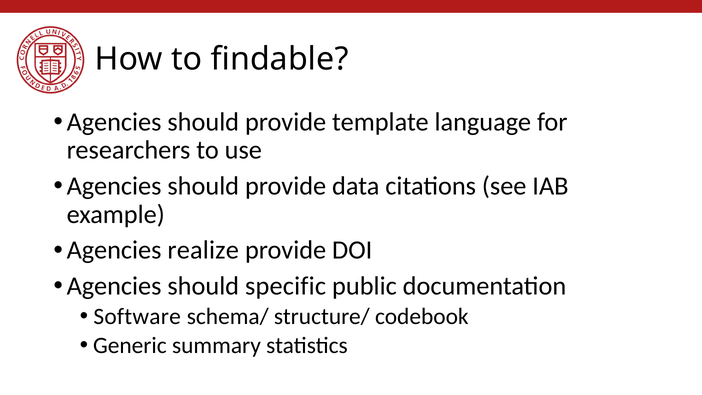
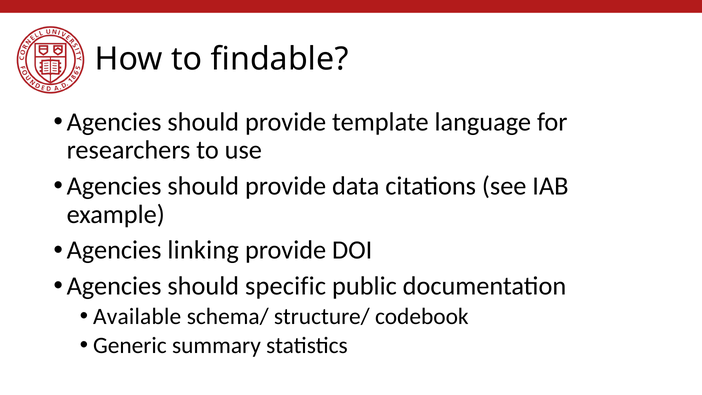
realize: realize -> linking (203, 250)
Software: Software -> Available (137, 316)
